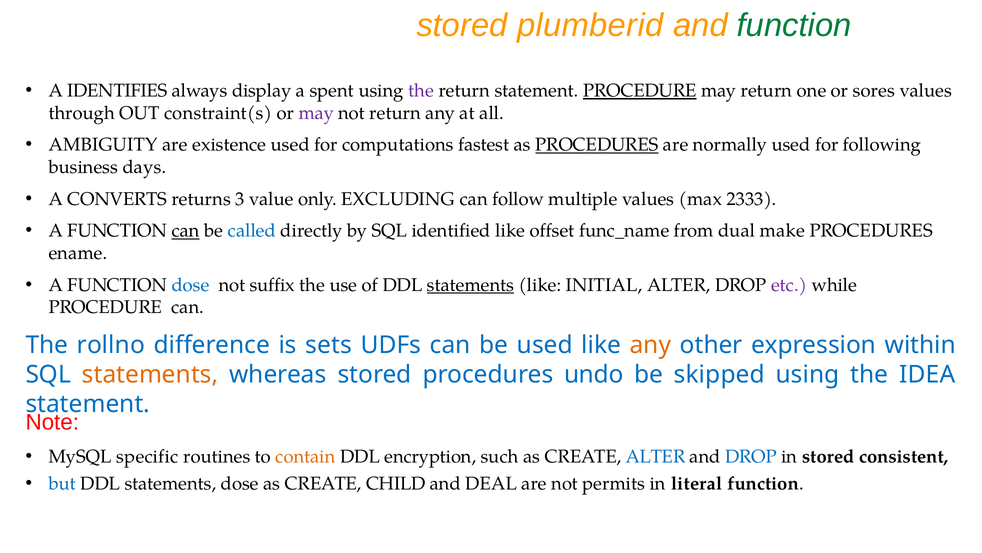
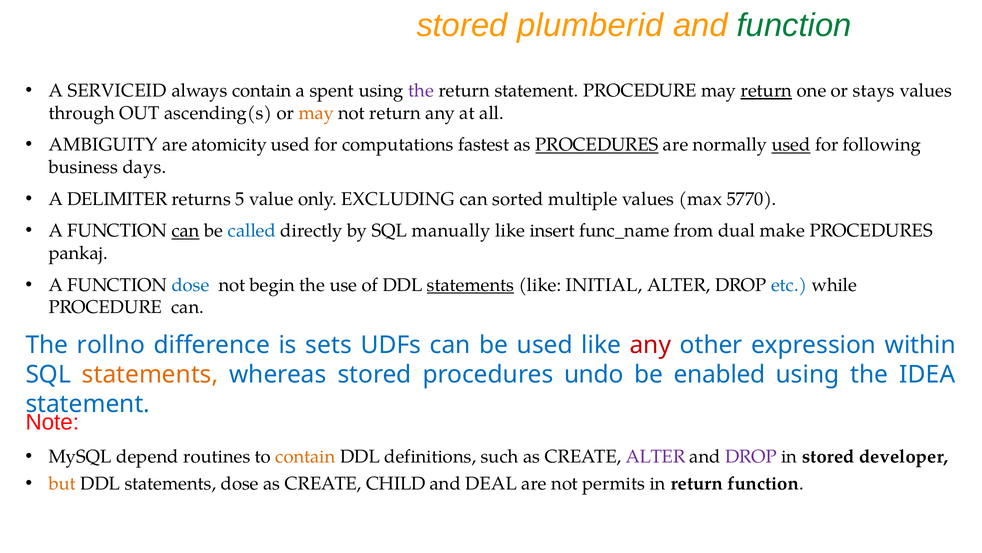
IDENTIFIES: IDENTIFIES -> SERVICEID (117, 91)
always display: display -> contain (262, 91)
PROCEDURE underline: present -> none (640, 91)
return underline: none -> present (766, 91)
sores: sores -> stays (874, 91)
constraint(s: constraint(s -> ascending(s (218, 113)
may colour: purple -> orange (316, 113)
existence: existence -> atomicity (229, 145)
used underline: none -> present (791, 145)
CONVERTS: CONVERTS -> DELIMITER (117, 199)
3: 3 -> 5 (240, 199)
follow: follow -> sorted (518, 199)
2333: 2333 -> 5770 (752, 199)
identified: identified -> manually (451, 231)
offset: offset -> insert (552, 231)
ename: ename -> pankaj (78, 253)
suffix: suffix -> begin (272, 285)
etc colour: purple -> blue (789, 285)
any colour: orange -> red (650, 345)
skipped: skipped -> enabled (720, 374)
specific: specific -> depend (147, 456)
encryption: encryption -> definitions (430, 456)
ALTER colour: blue -> purple (656, 456)
DROP colour: blue -> purple (751, 456)
consistent: consistent -> developer (904, 456)
but colour: blue -> orange (62, 483)
in literal: literal -> return (697, 483)
